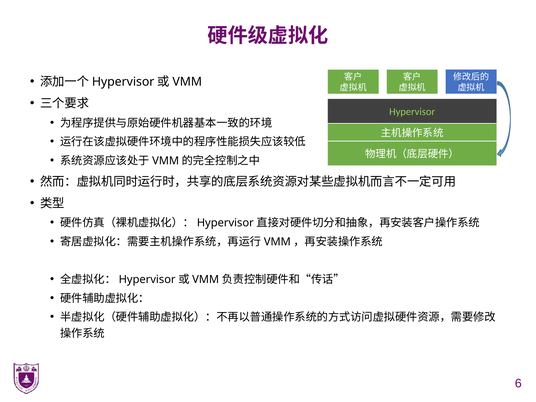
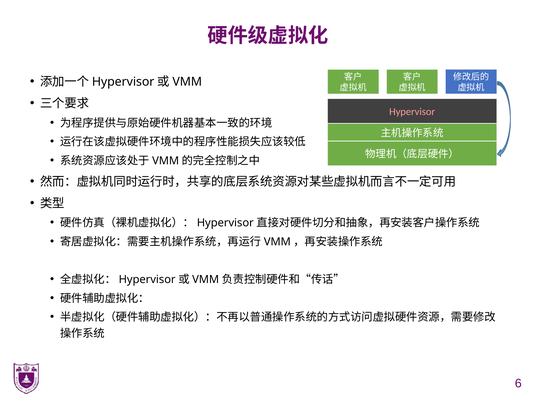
Hypervisor colour: light green -> pink (412, 112)
